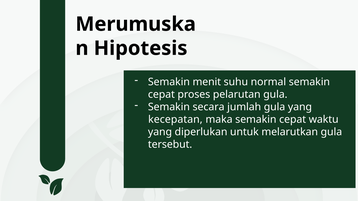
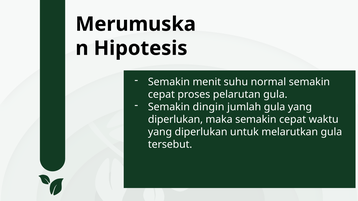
secara: secara -> dingin (209, 107)
kecepatan: kecepatan -> diperlukan (175, 120)
